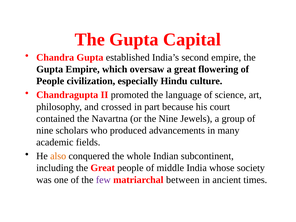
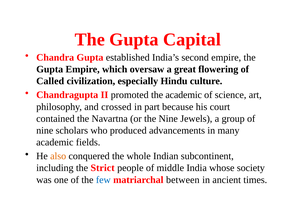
People: People -> Called (50, 81)
the language: language -> academic (184, 95)
the Great: Great -> Strict (103, 168)
few colour: purple -> blue (103, 180)
